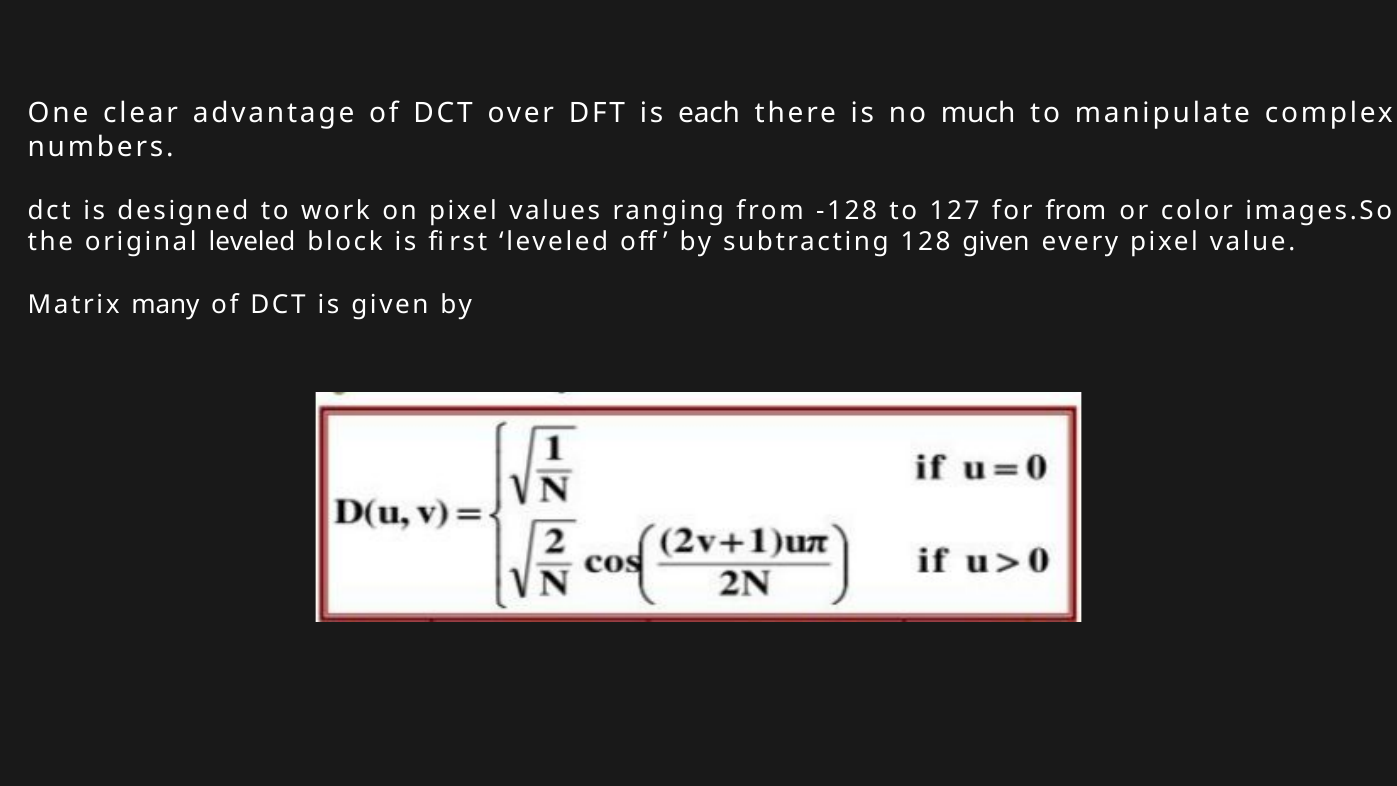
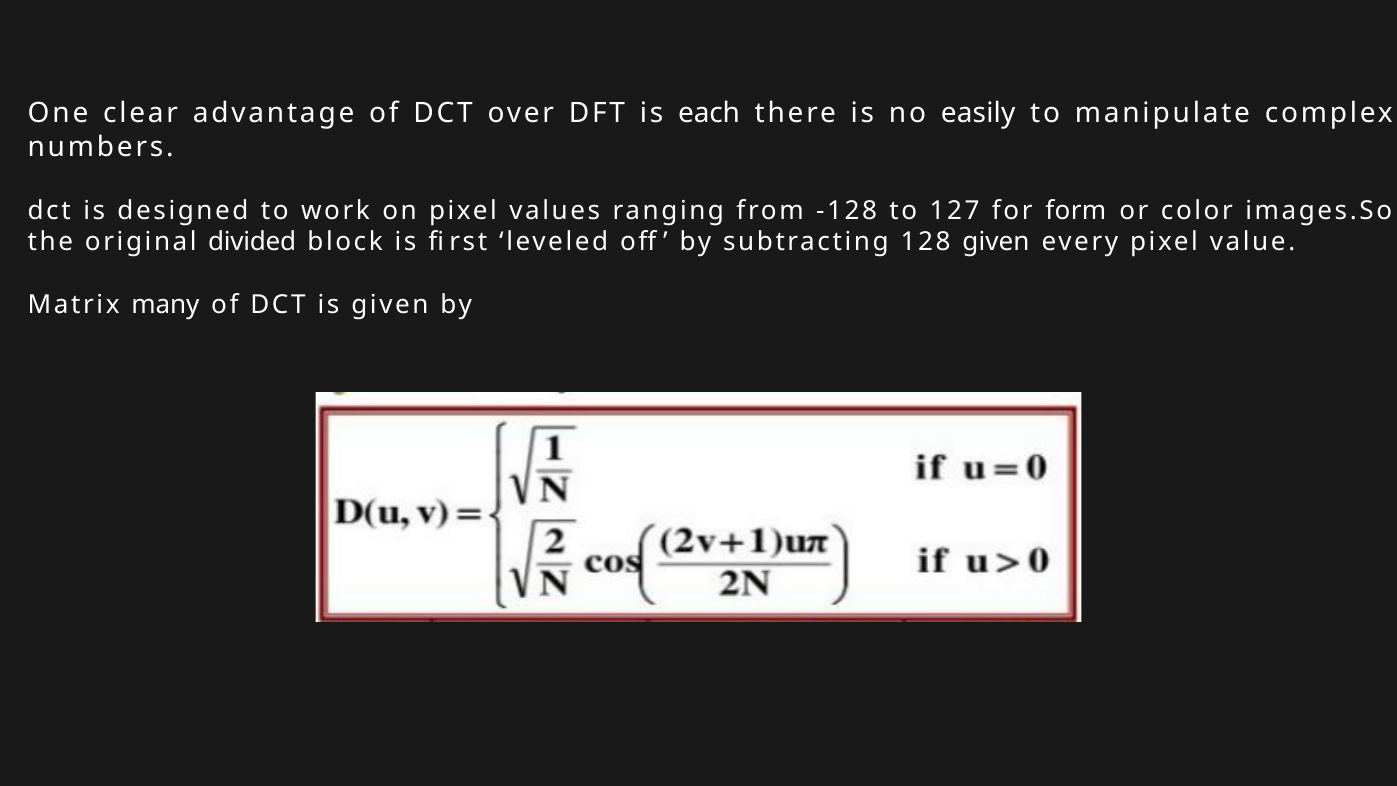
much: much -> easily (978, 113)
for from: from -> form (1076, 210)
original leveled: leveled -> divided (252, 242)
